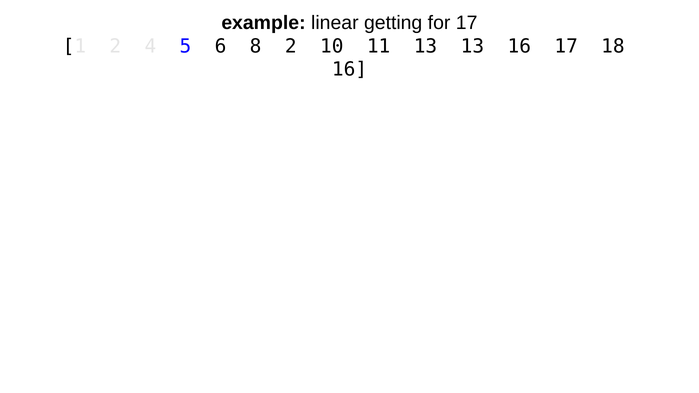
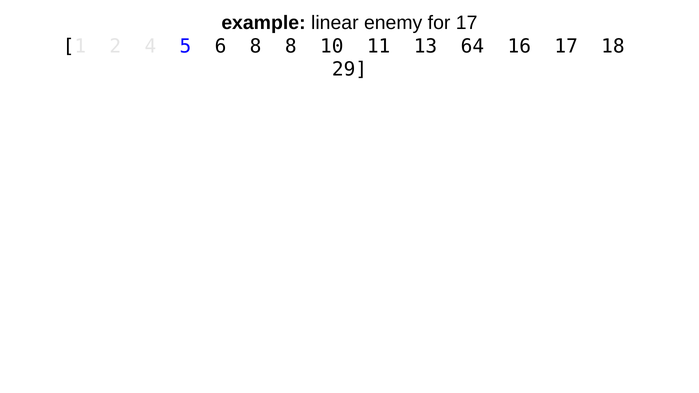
getting: getting -> enemy (393, 23)
8 2: 2 -> 8 (291, 46)
13 13: 13 -> 64 (472, 46)
16: 16 -> 29 (350, 70)
